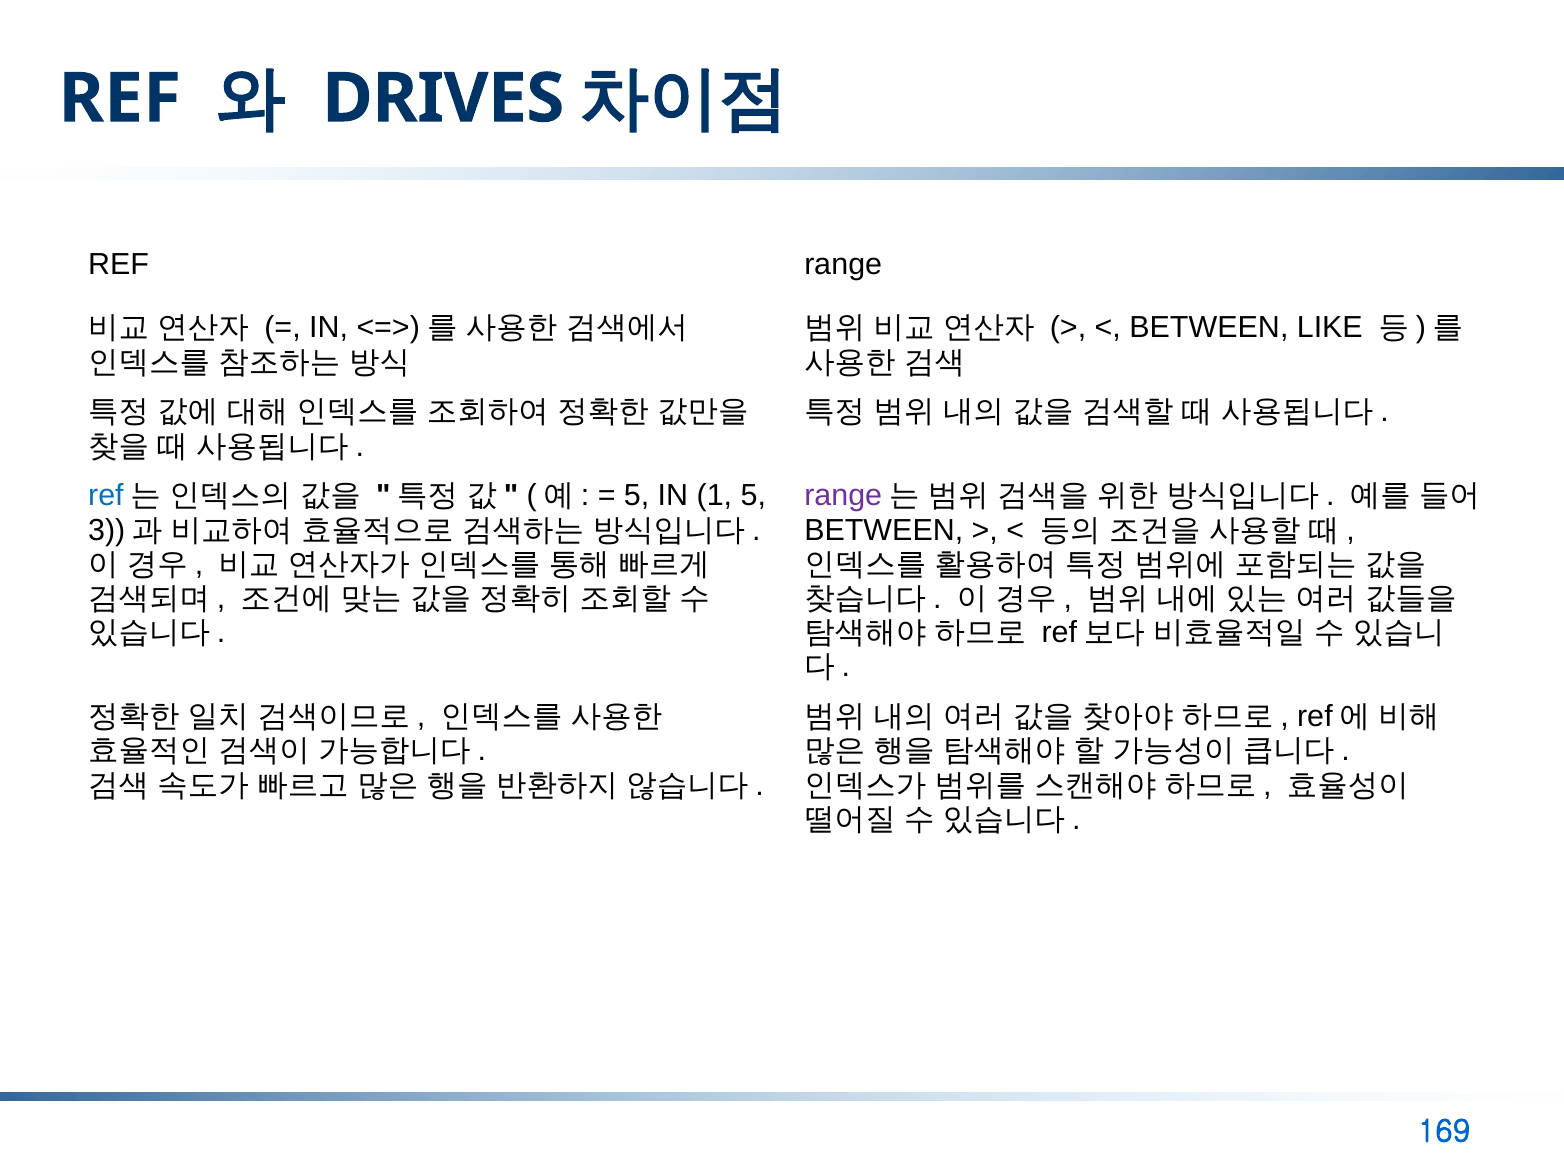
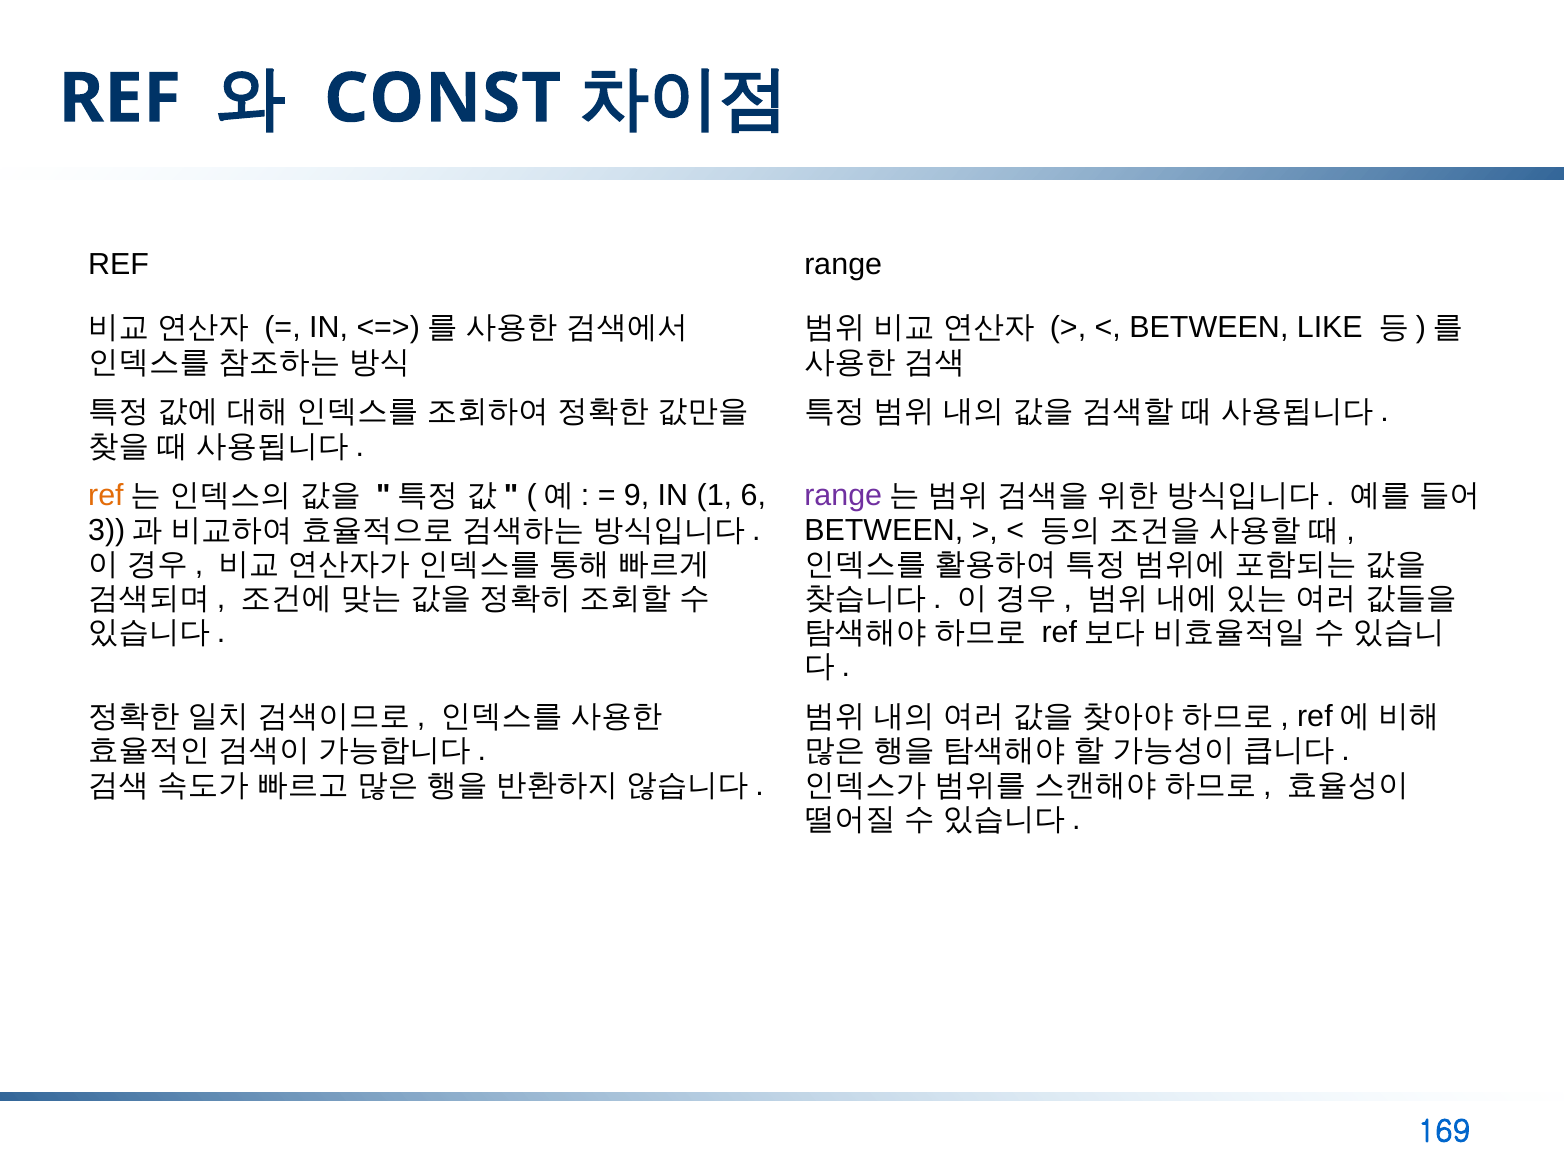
DRIVES: DRIVES -> CONST (443, 99)
ref colour: blue -> orange (106, 496)
5: 5 -> 9 (637, 496)
1 5: 5 -> 6 (753, 496)
